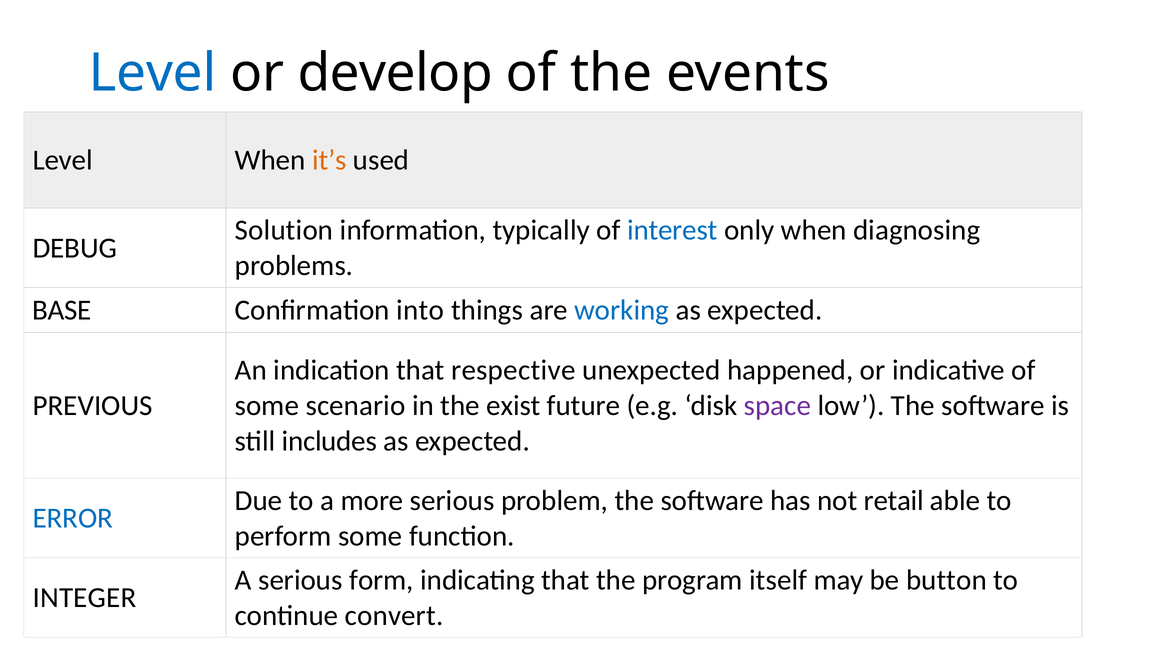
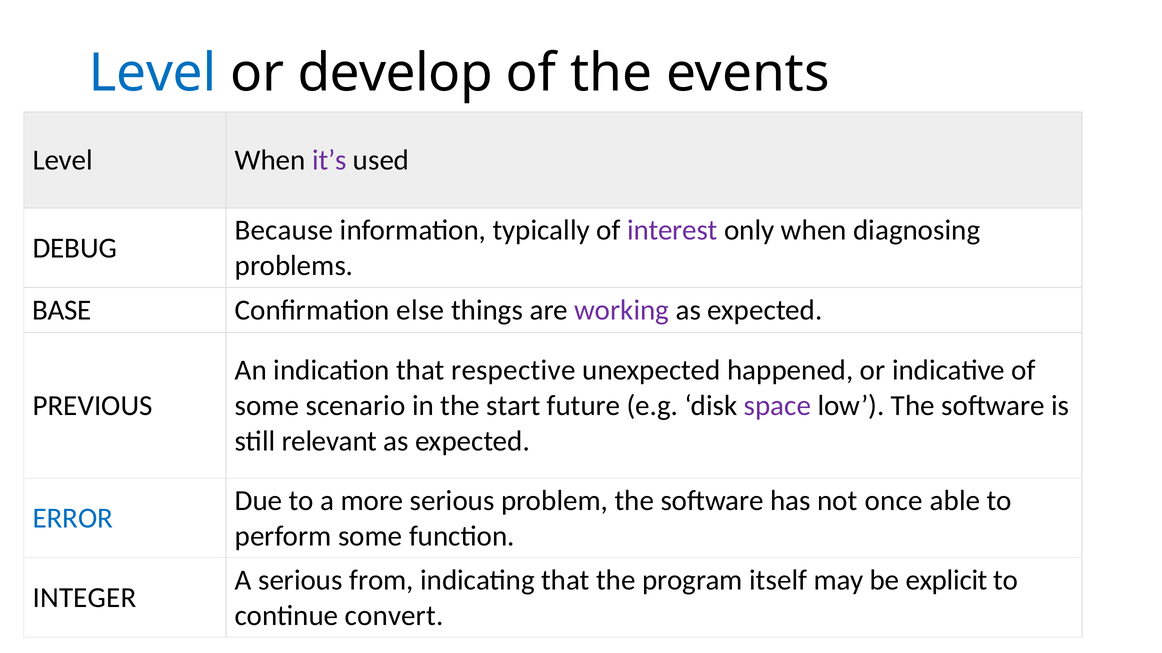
it’s colour: orange -> purple (329, 160)
Solution: Solution -> Because (284, 230)
interest colour: blue -> purple (672, 230)
into: into -> else (420, 310)
working colour: blue -> purple (622, 310)
exist: exist -> start (513, 406)
includes: includes -> relevant (329, 441)
retail: retail -> once (894, 501)
form: form -> from (381, 581)
button: button -> explicit (947, 581)
